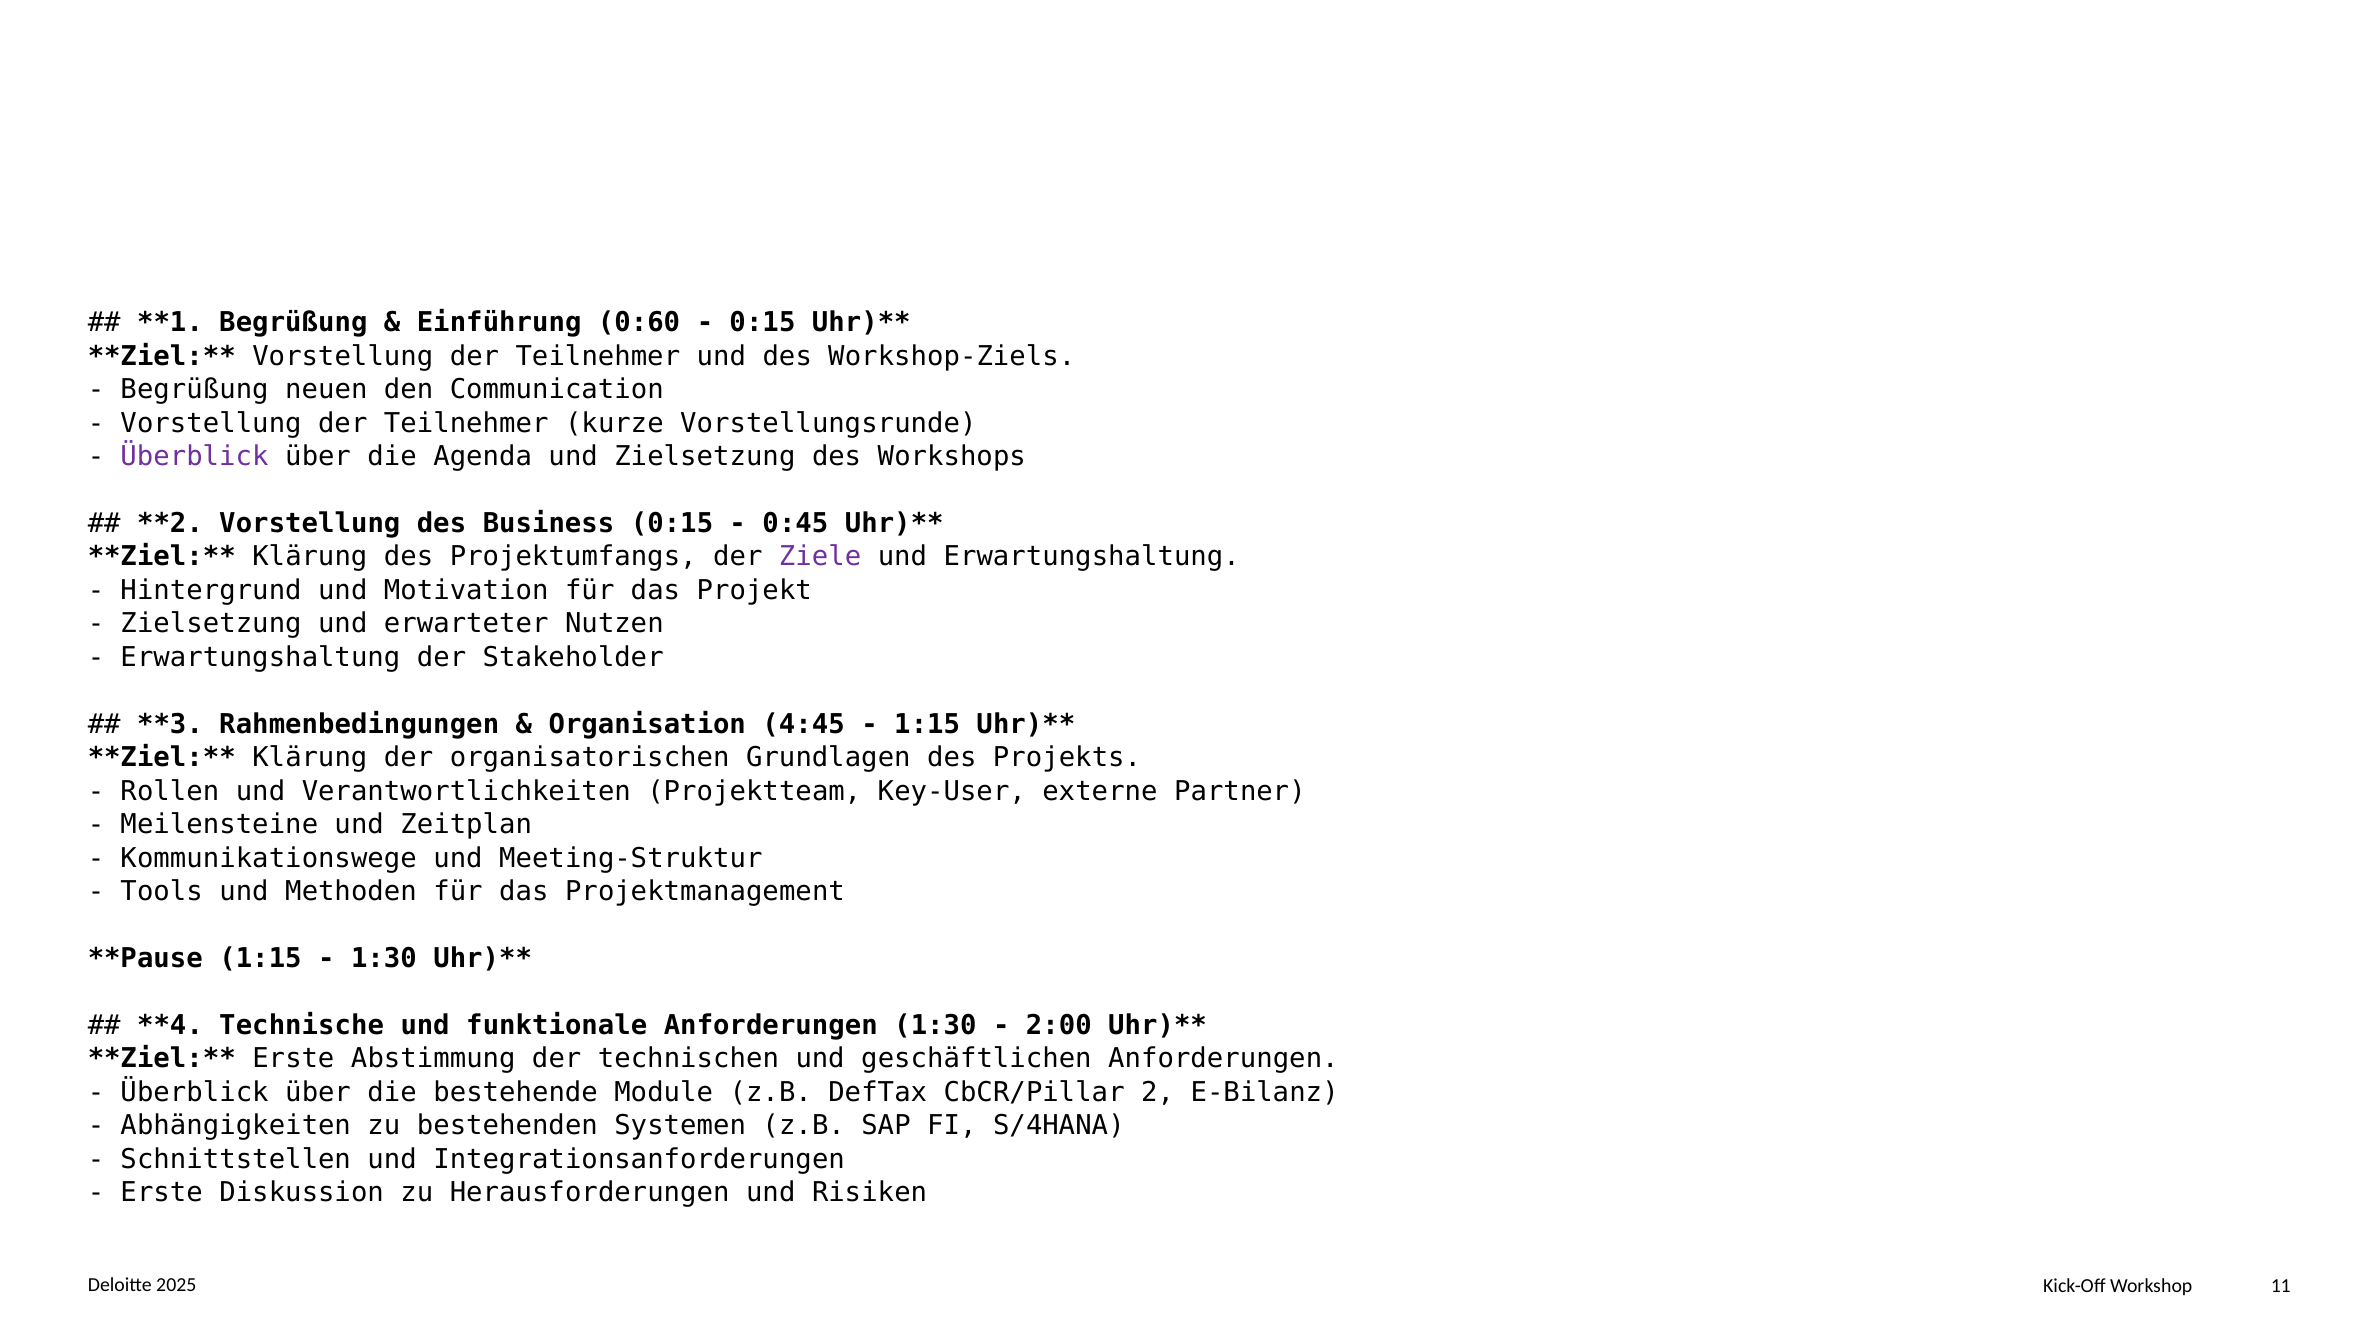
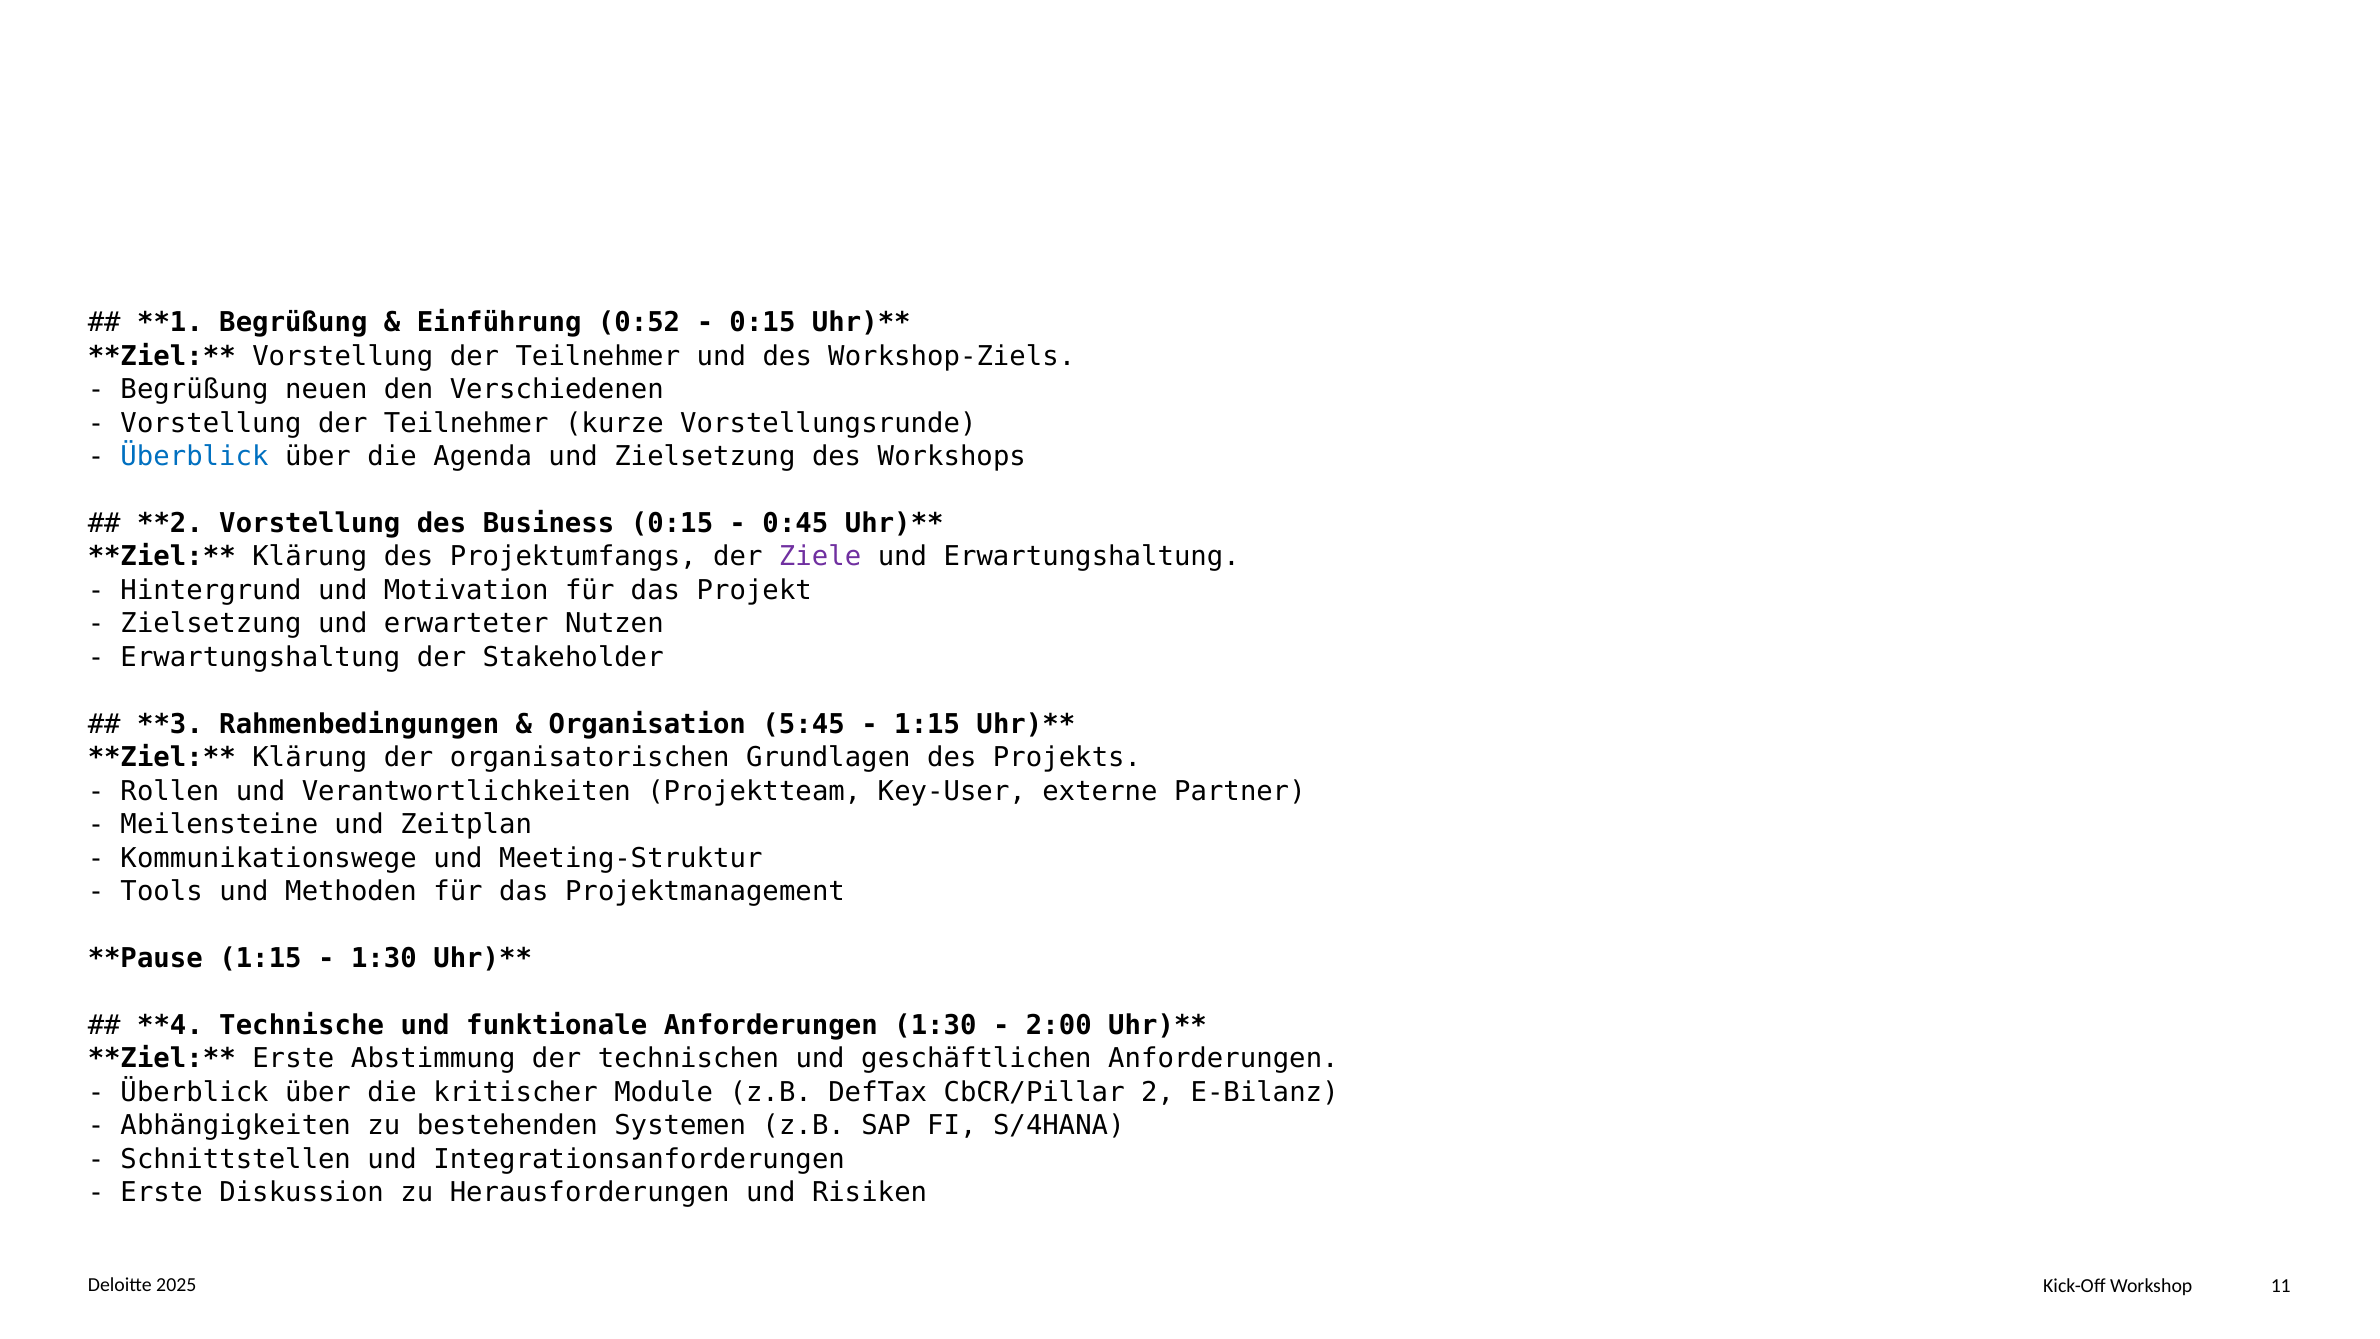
0:60: 0:60 -> 0:52 (639, 323)
Communication: Communication -> Verschiedenen (557, 390)
Überblick colour: purple -> blue (195, 456)
4:45: 4:45 -> 5:45 (804, 724)
bestehende: bestehende -> kritischer (516, 1092)
